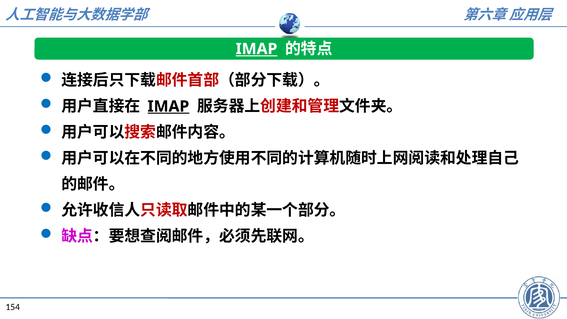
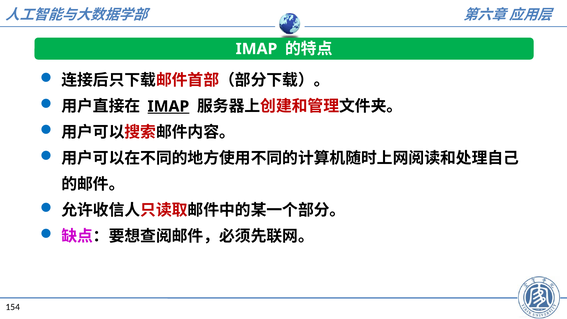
IMAP underline: present -> none (256, 49)
